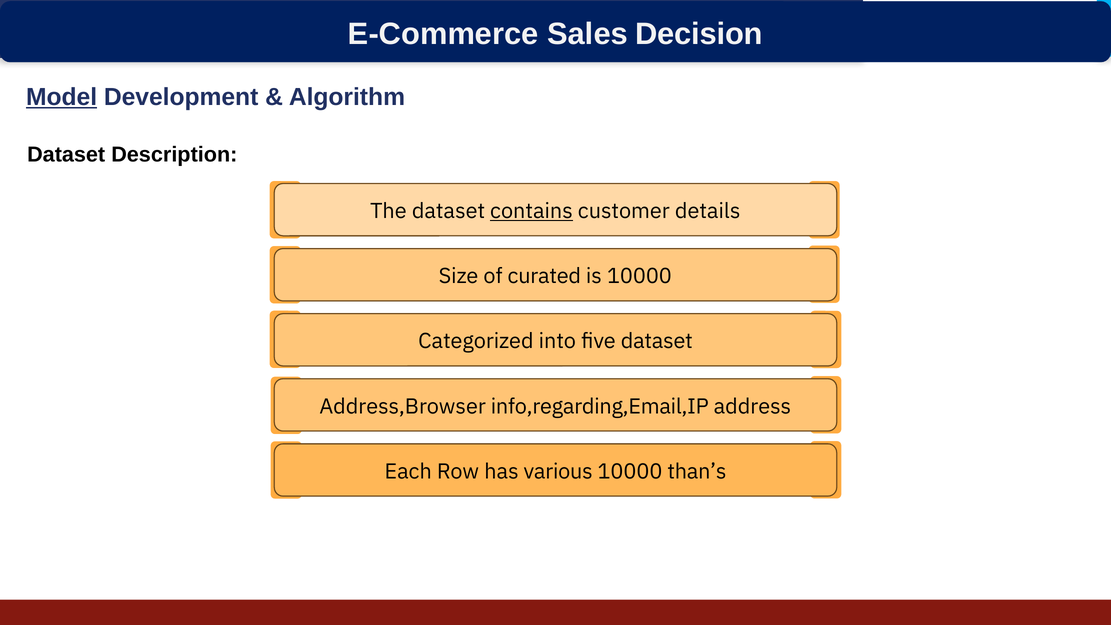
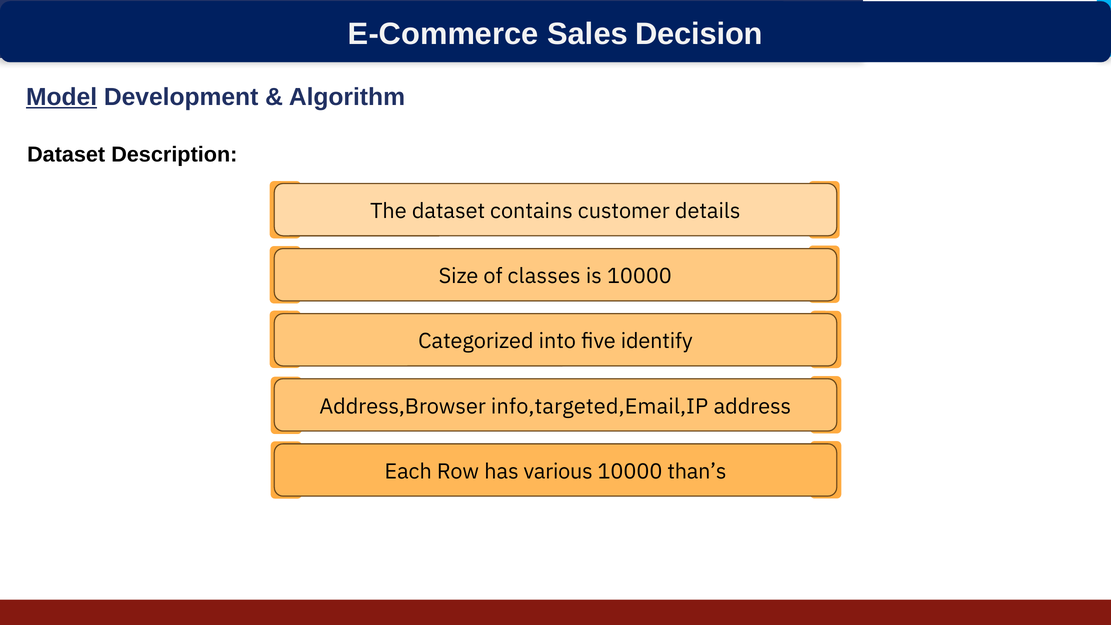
contains underline: present -> none (531, 211)
curated: curated -> classes (544, 276)
five dataset: dataset -> identify (657, 341)
info,regarding,Email,IP: info,regarding,Email,IP -> info,targeted,Email,IP (600, 406)
